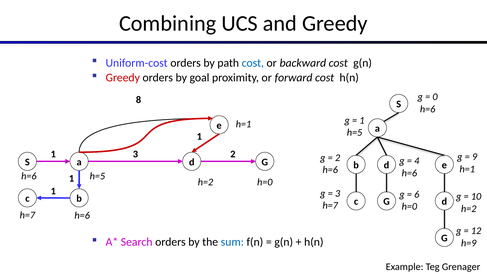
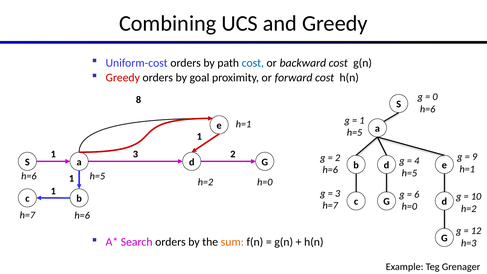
h=6: h=6 -> h=5 (409, 173)
sum colour: blue -> orange (232, 242)
h=9: h=9 -> h=3 (469, 243)
